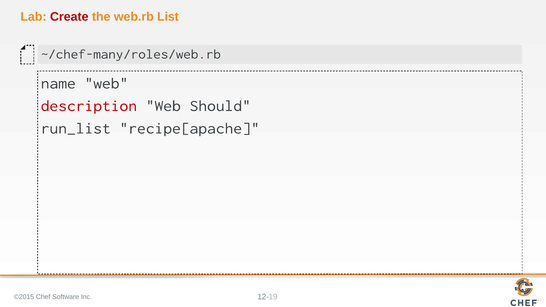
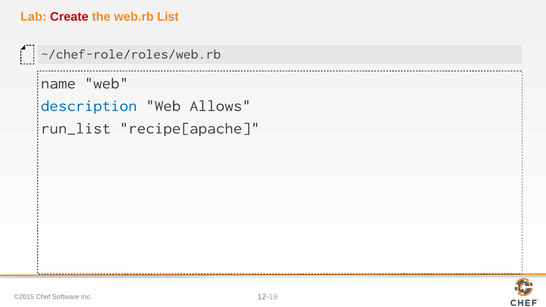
~/chef-many/roles/web.rb: ~/chef-many/roles/web.rb -> ~/chef-role/roles/web.rb (131, 54)
description colour: red -> blue (89, 106)
Should: Should -> Allows (220, 106)
